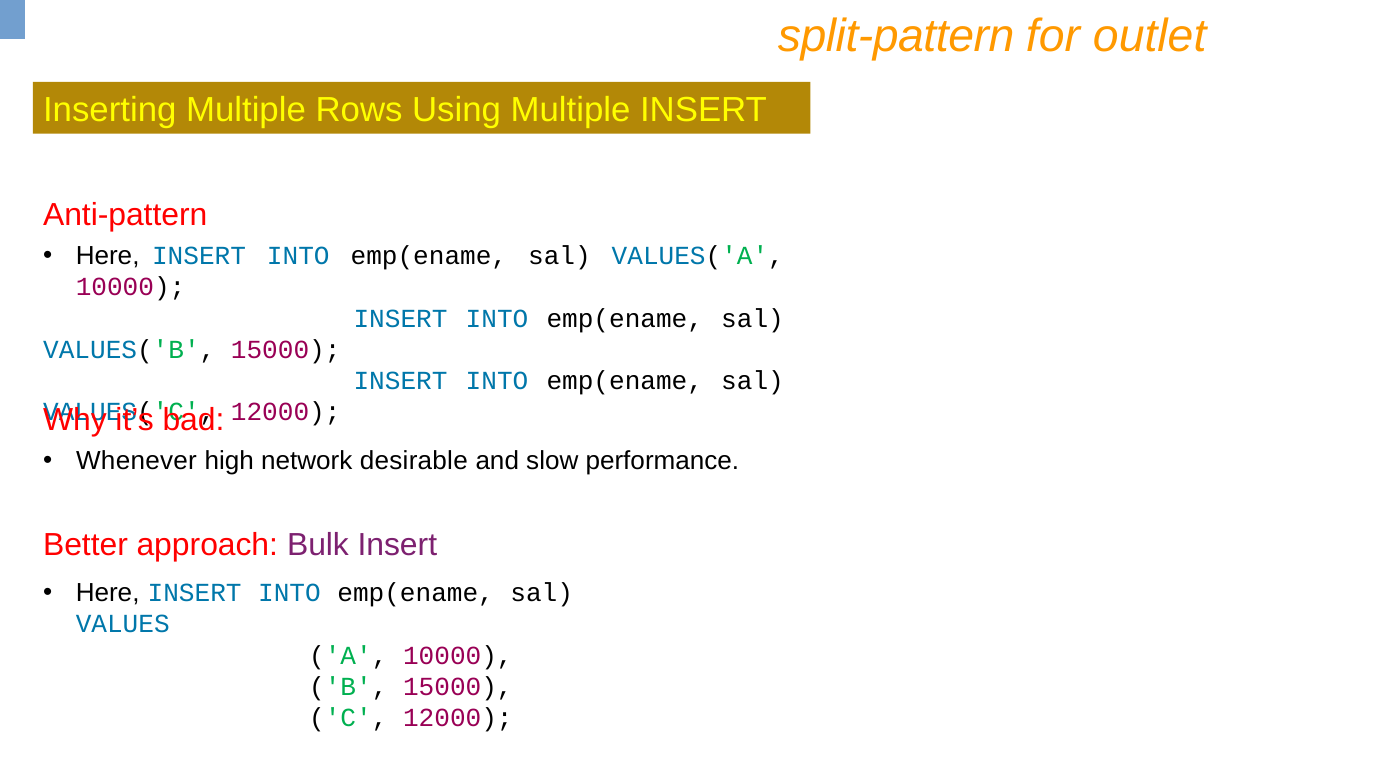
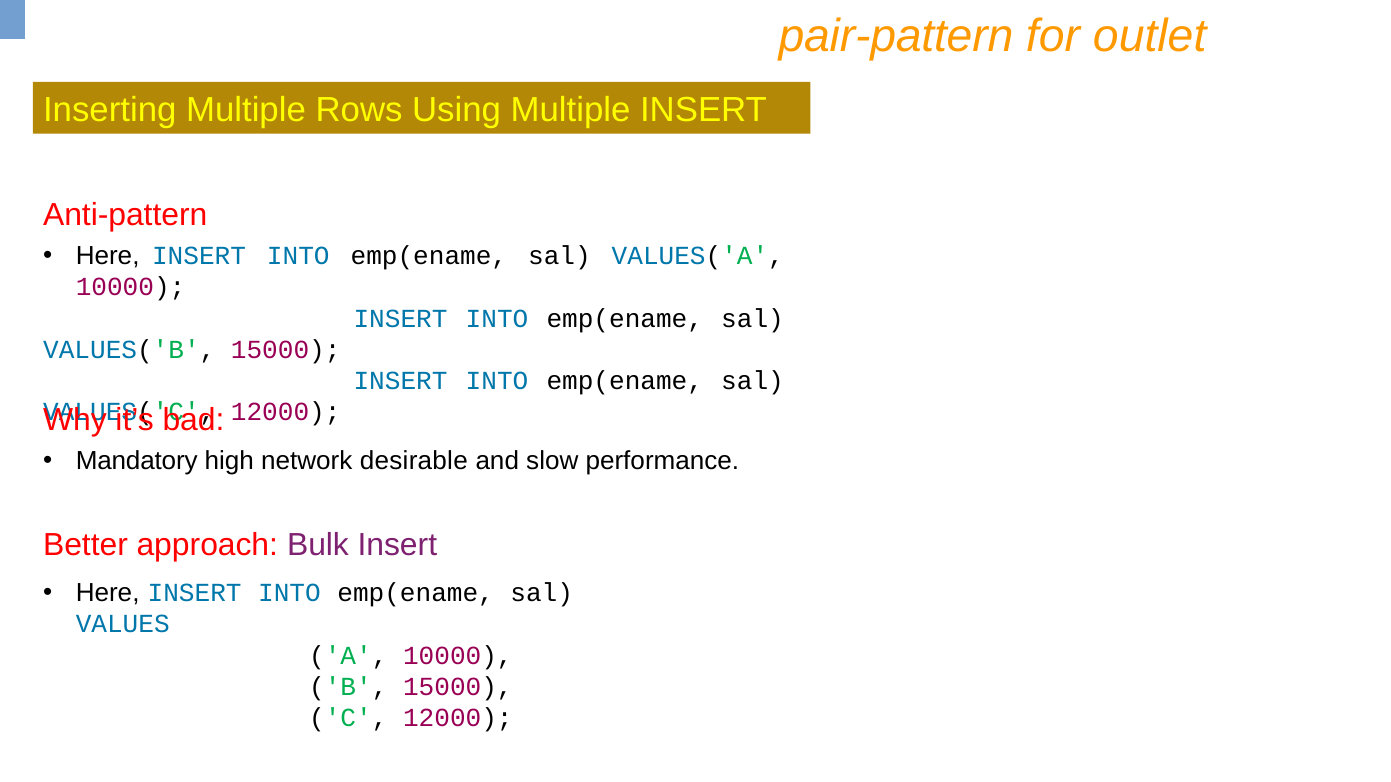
split-pattern: split-pattern -> pair-pattern (896, 36)
Whenever: Whenever -> Mandatory (137, 462)
